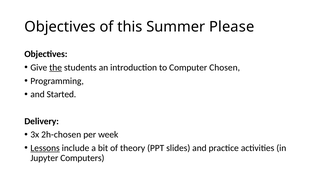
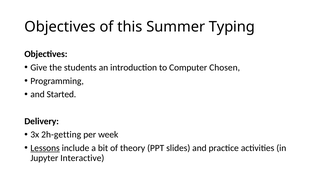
Please: Please -> Typing (232, 27)
the underline: present -> none (56, 68)
2h-chosen: 2h-chosen -> 2h-getting (61, 135)
Computers: Computers -> Interactive (82, 158)
